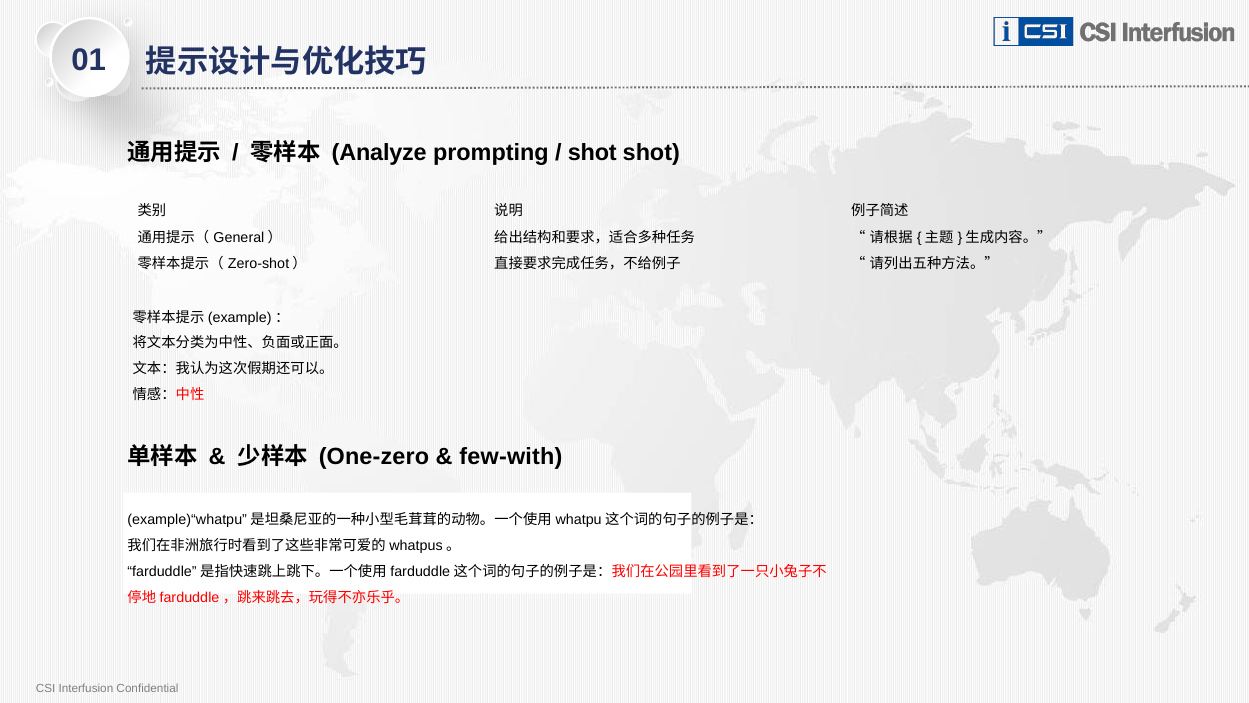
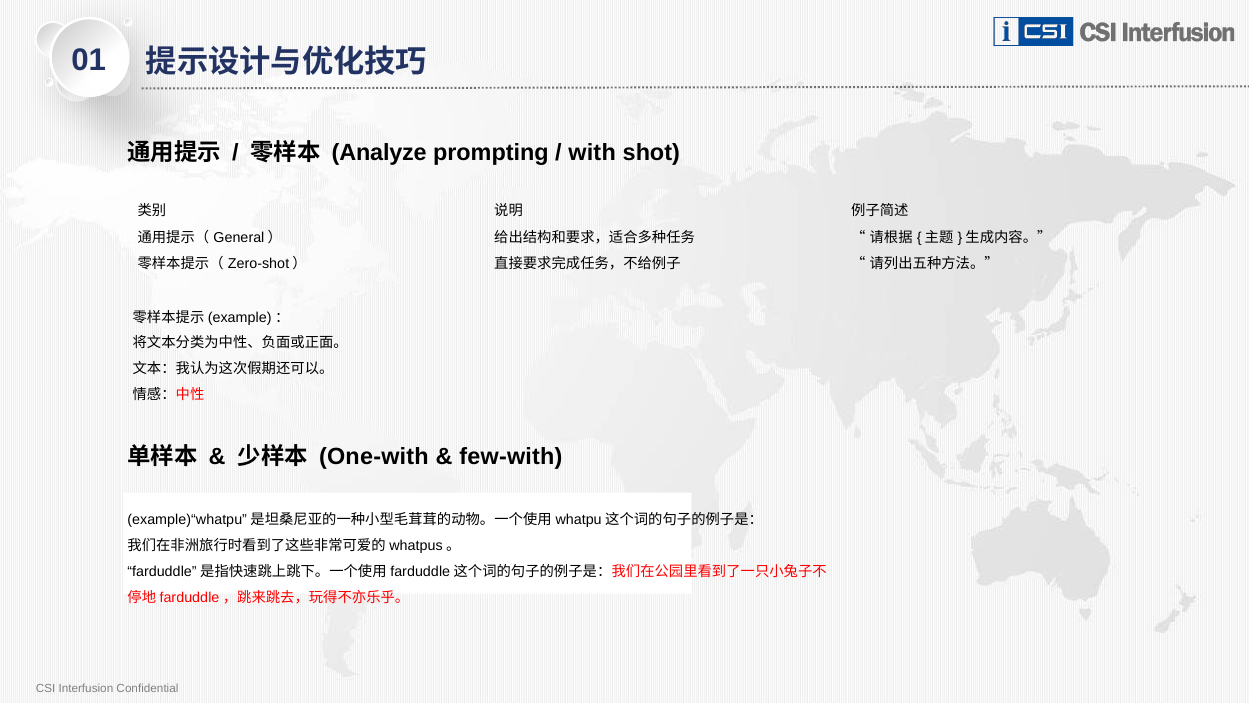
shot: shot -> with (592, 153)
One-zero: One-zero -> One-with (374, 457)
